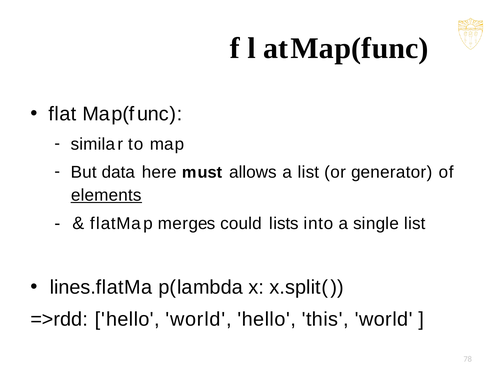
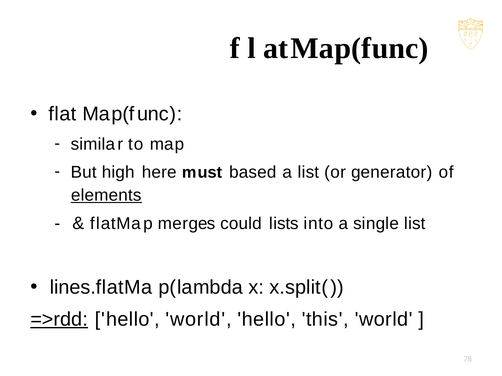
data: data -> high (118, 173)
allows: allows -> based (253, 173)
=>rdd underline: none -> present (59, 320)
